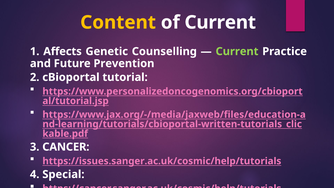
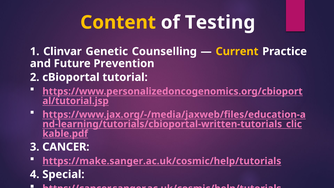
of Current: Current -> Testing (220, 22)
Affects: Affects -> Clinvar (62, 51)
Current colour: light green -> yellow (237, 51)
https://issues.sanger.ac.uk/cosmic/help/tutorials: https://issues.sanger.ac.uk/cosmic/help/tutorials -> https://make.sanger.ac.uk/cosmic/help/tutorials (162, 161)
